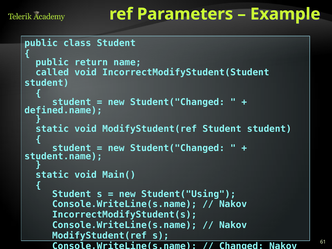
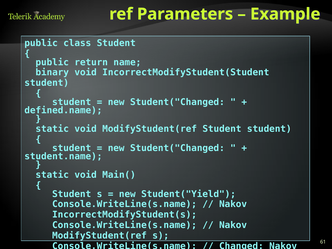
called: called -> binary (52, 72)
Student("Using: Student("Using -> Student("Yield (189, 194)
